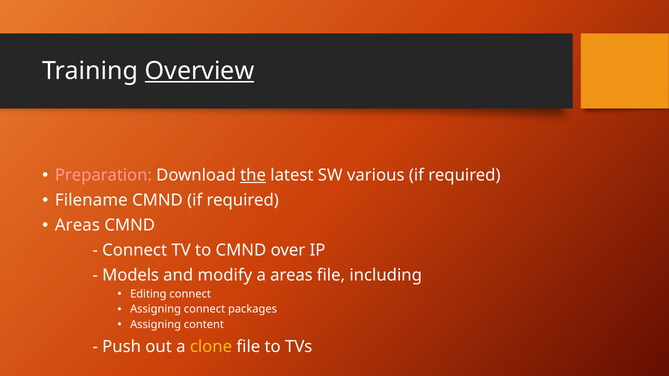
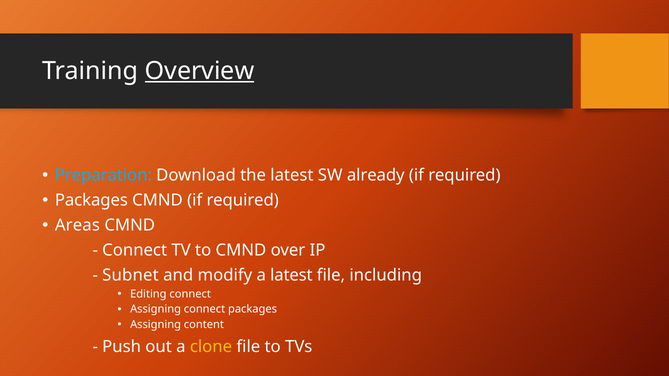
Preparation colour: pink -> light blue (103, 175)
the underline: present -> none (253, 175)
various: various -> already (376, 175)
Filename: Filename -> Packages (91, 200)
Models: Models -> Subnet (130, 276)
a areas: areas -> latest (291, 276)
